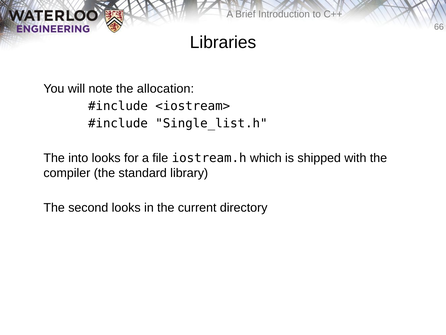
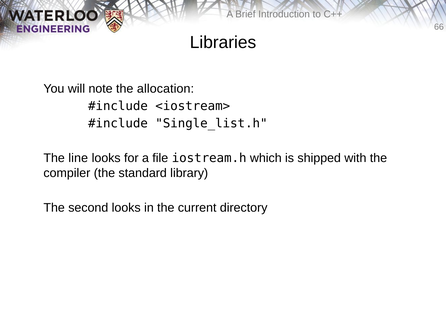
into: into -> line (78, 158)
